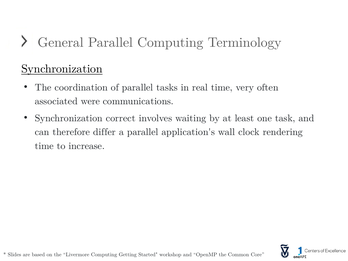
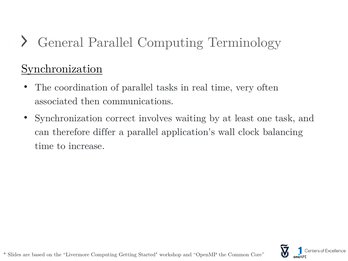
were: were -> then (90, 101)
rendering: rendering -> balancing (283, 132)
